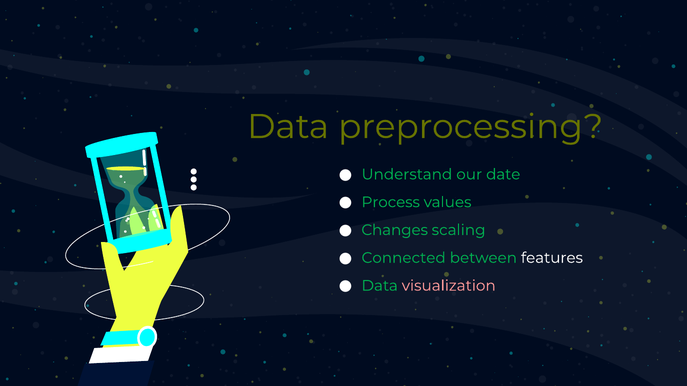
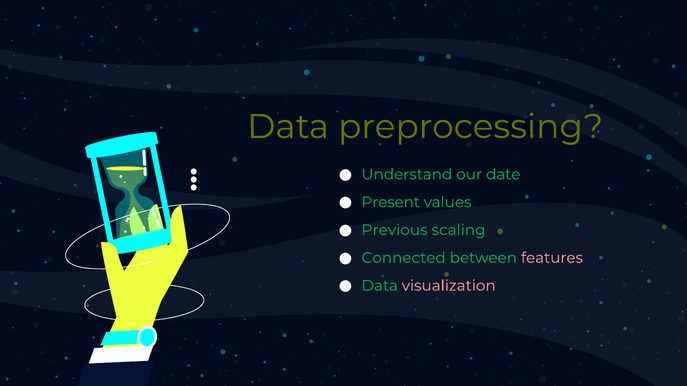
Process: Process -> Present (391, 202)
Changes: Changes -> Previous (395, 230)
features colour: white -> pink (552, 258)
